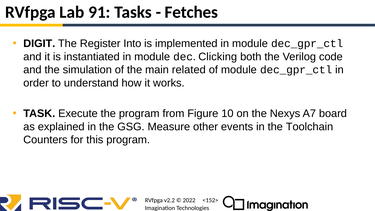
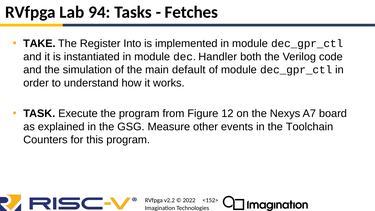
91: 91 -> 94 (99, 12)
DIGIT: DIGIT -> TAKE (39, 44)
Clicking: Clicking -> Handler (218, 57)
related: related -> default (189, 70)
10: 10 -> 12 (227, 114)
